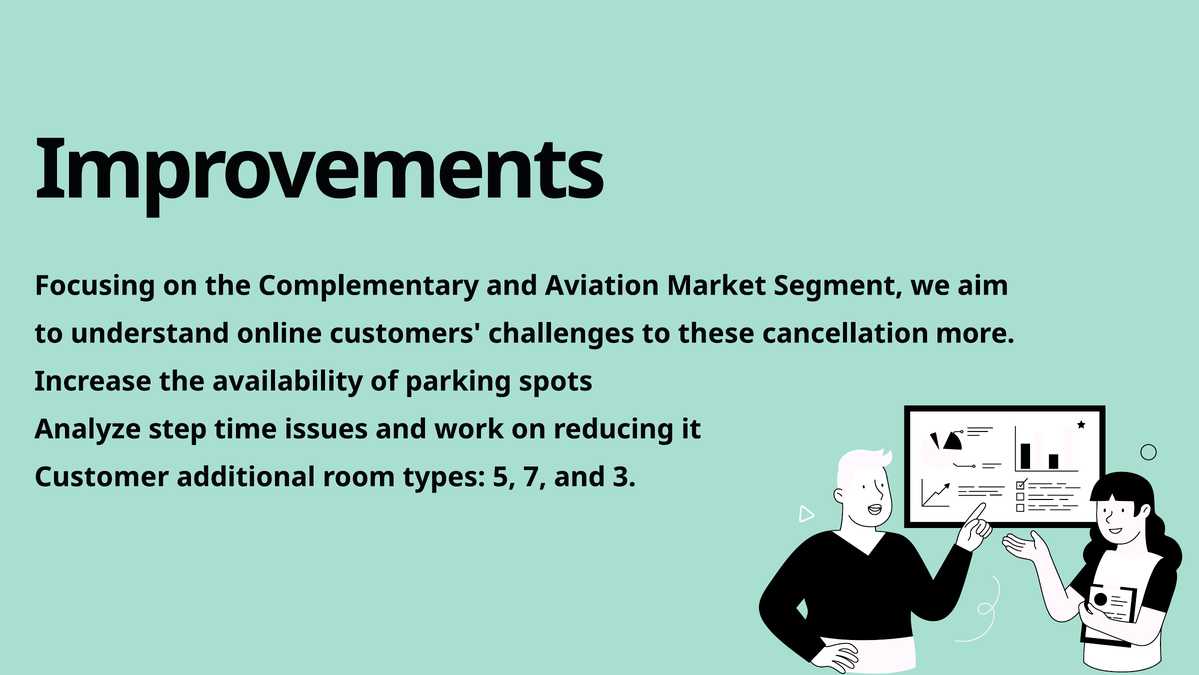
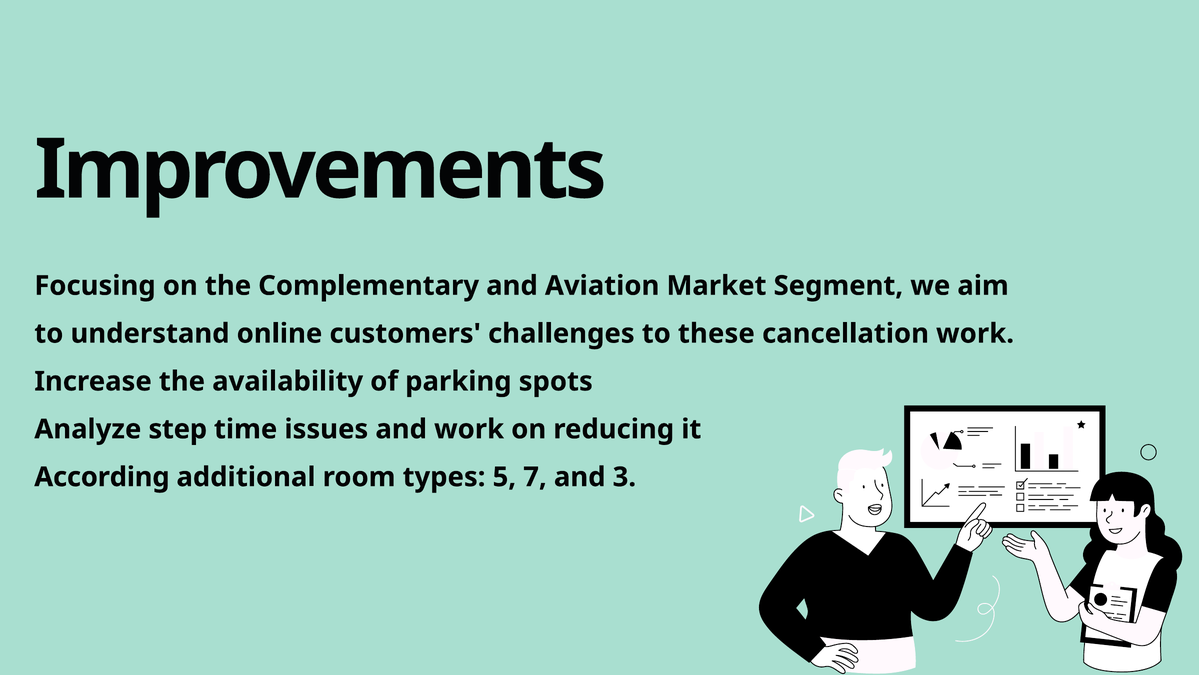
cancellation more: more -> work (975, 333)
Customer: Customer -> According (102, 477)
